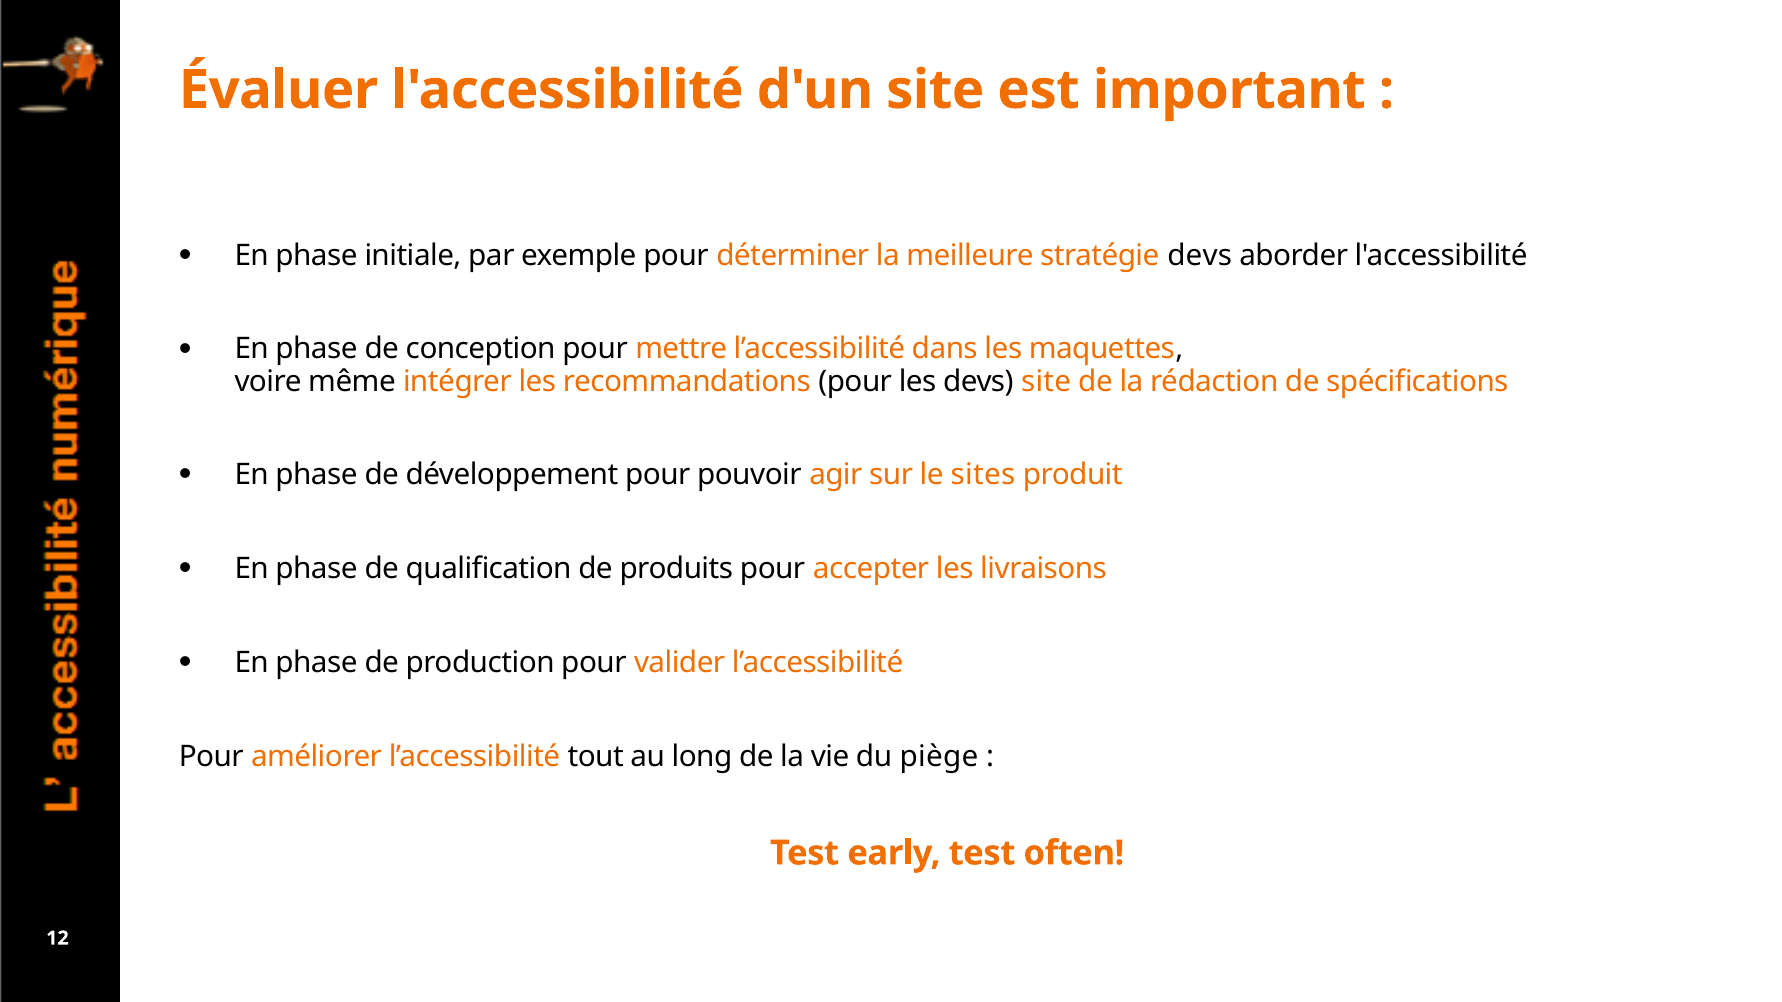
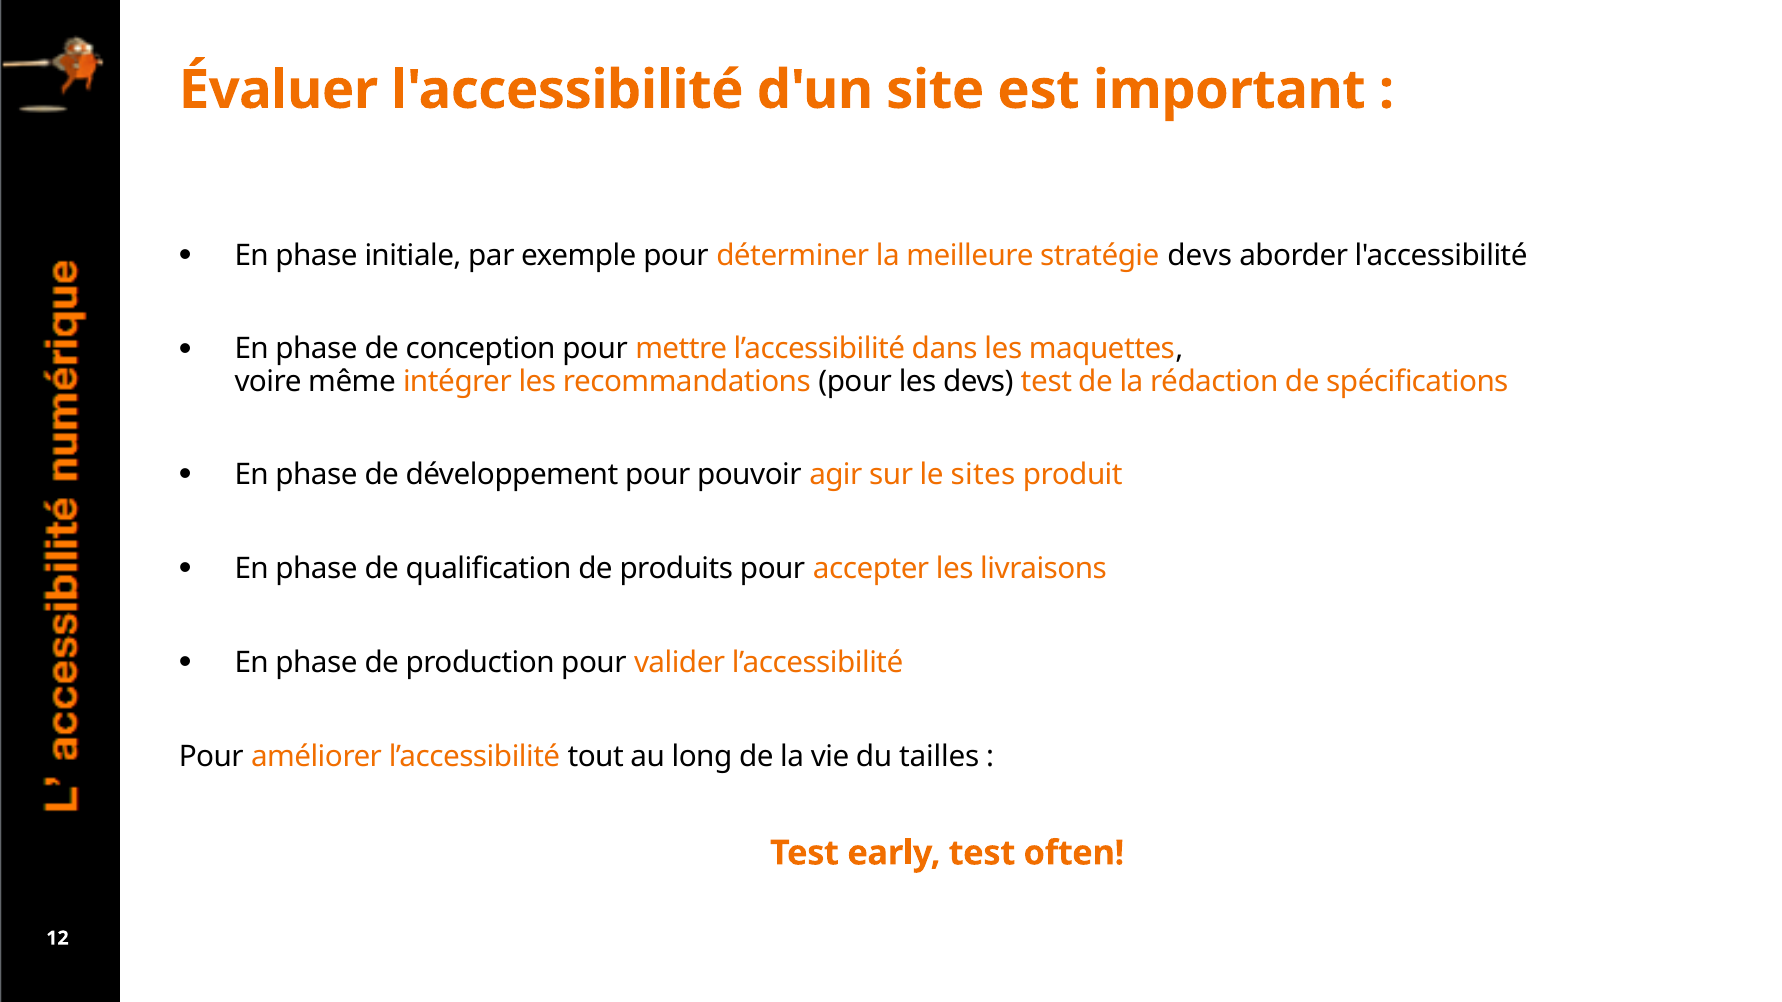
devs site: site -> test (1046, 381)
piège: piège -> tailles (939, 757)
